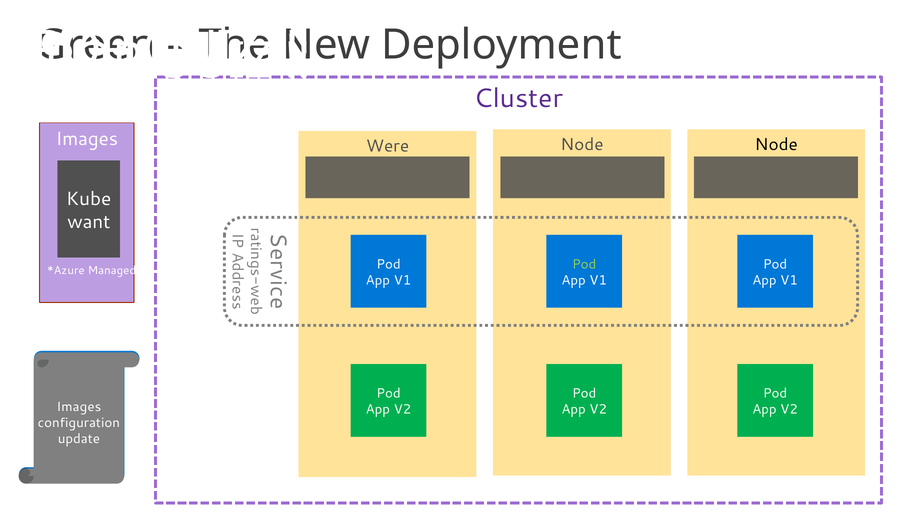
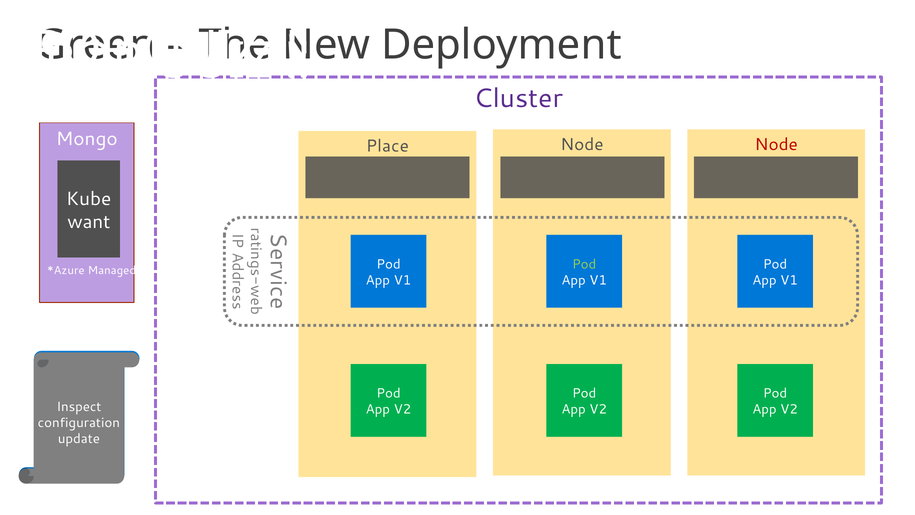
Images: Images -> Mongo (87, 139)
Node colour: black -> red (776, 144)
Were: Were -> Place (387, 146)
Images: Images -> Inspect (79, 406)
